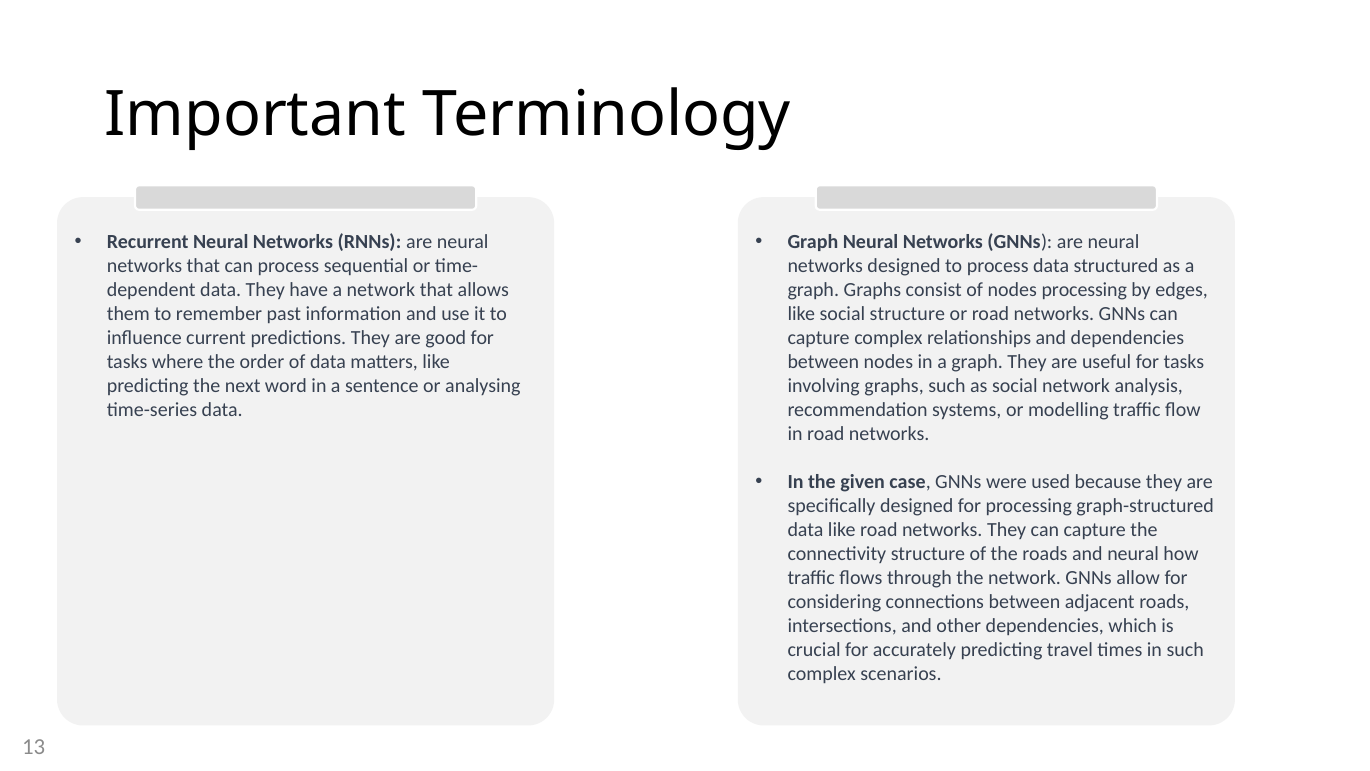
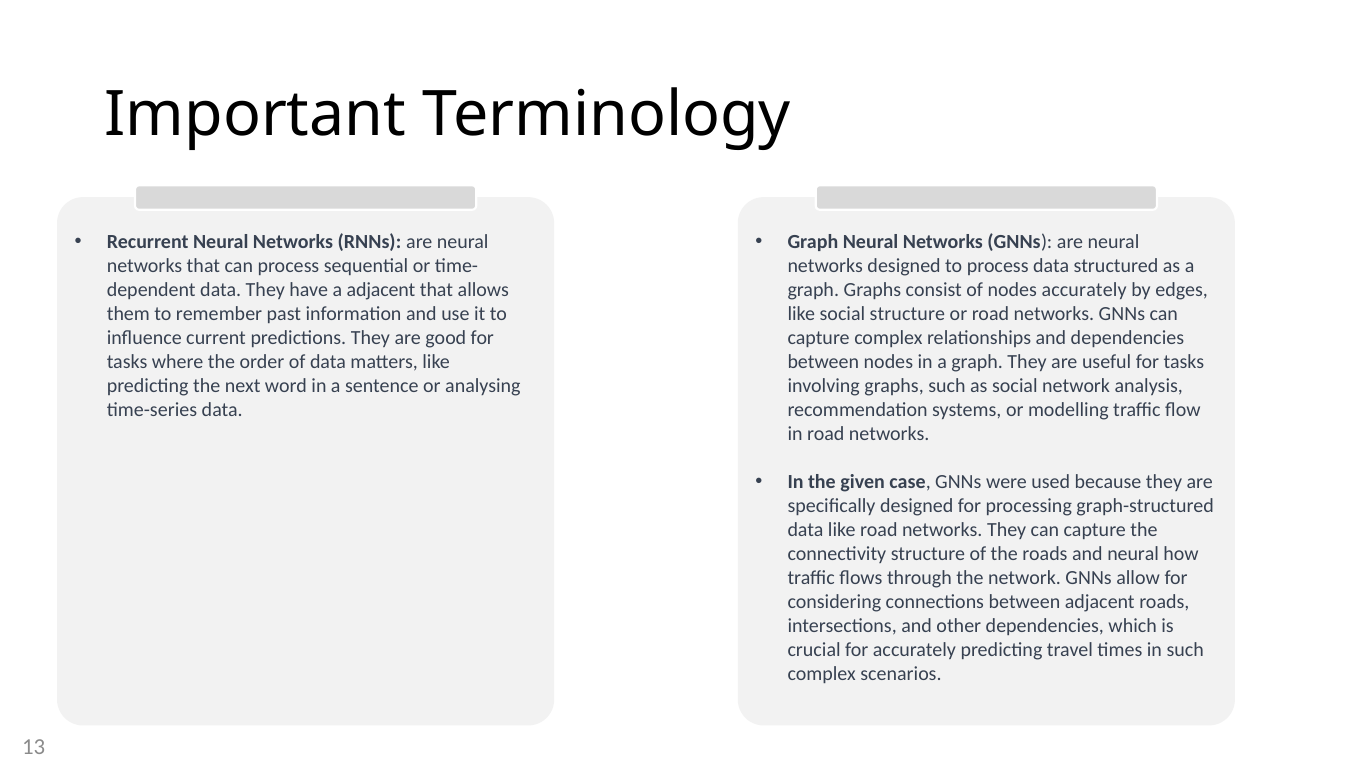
a network: network -> adjacent (381, 290)
nodes processing: processing -> accurately (1084, 290)
